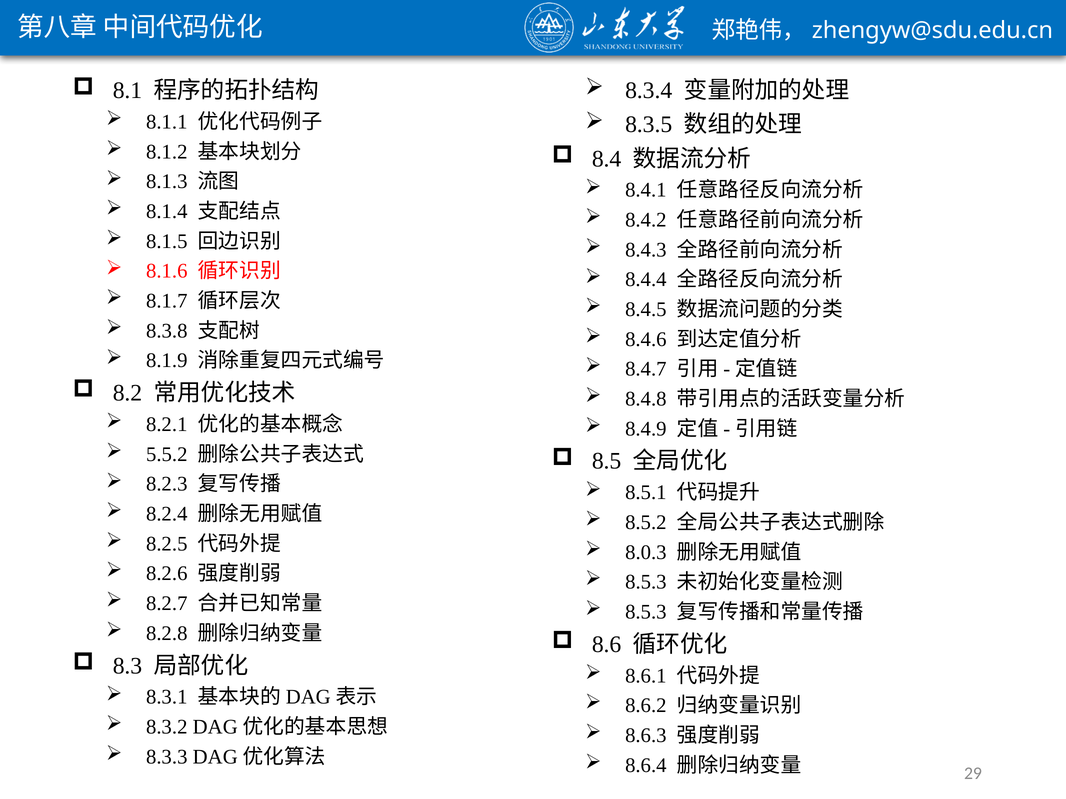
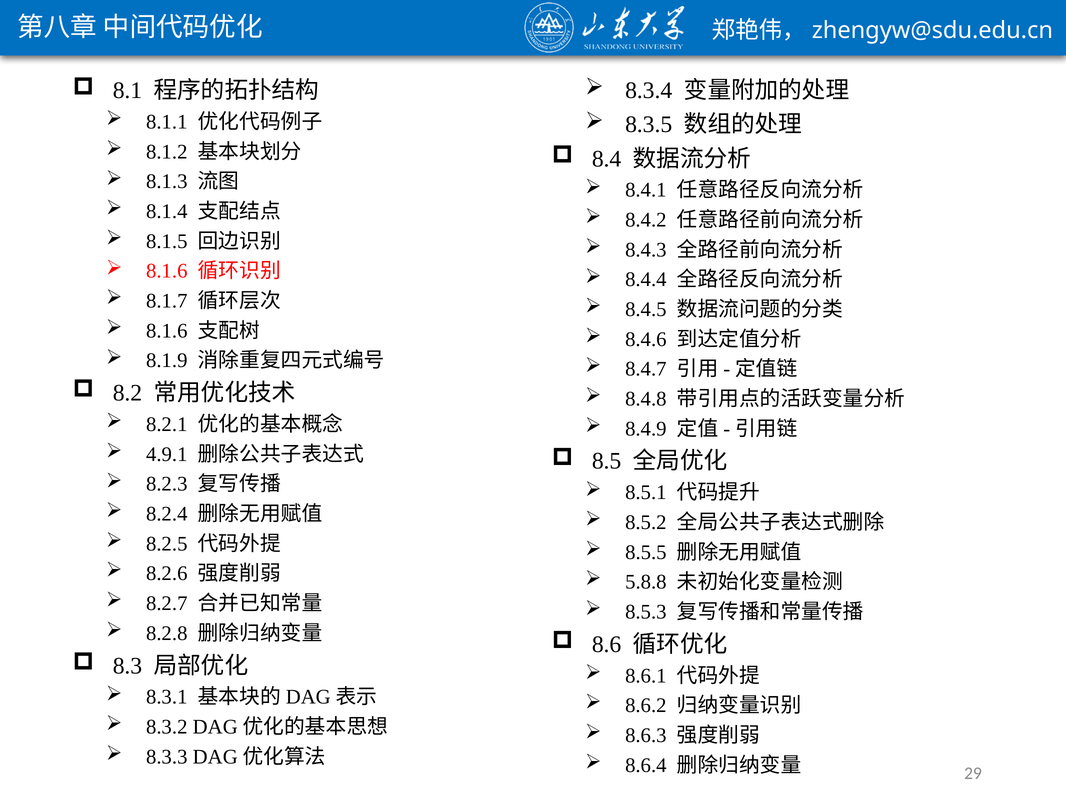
8.3.8: 8.3.8 -> 8.1.6 (167, 331)
5.5.2: 5.5.2 -> 4.9.1 (167, 455)
8.0.3: 8.0.3 -> 8.5.5 (646, 553)
8.5.3: 8.5.3 -> 5.8.8 (646, 582)
